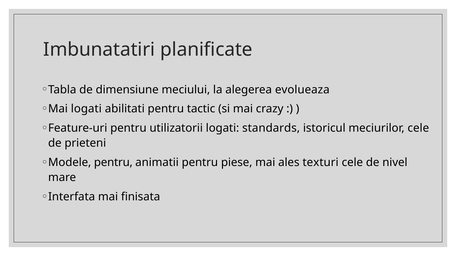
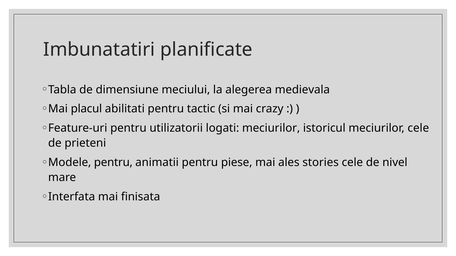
evolueaza: evolueaza -> medievala (302, 90)
Mai logati: logati -> placul (86, 109)
logati standards: standards -> meciurilor (271, 128)
texturi: texturi -> stories (321, 163)
